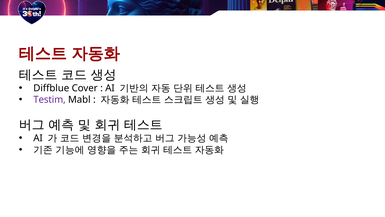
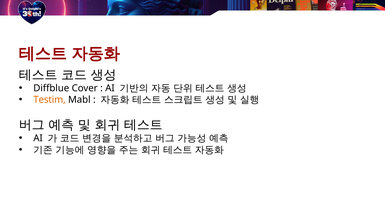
Testim colour: purple -> orange (50, 99)
